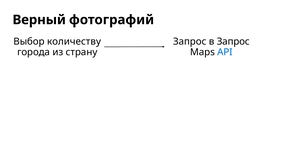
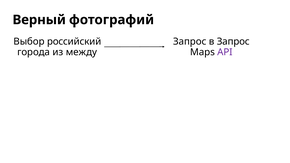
количеству: количеству -> российский (74, 42)
страну: страну -> между (81, 52)
API colour: blue -> purple (225, 52)
